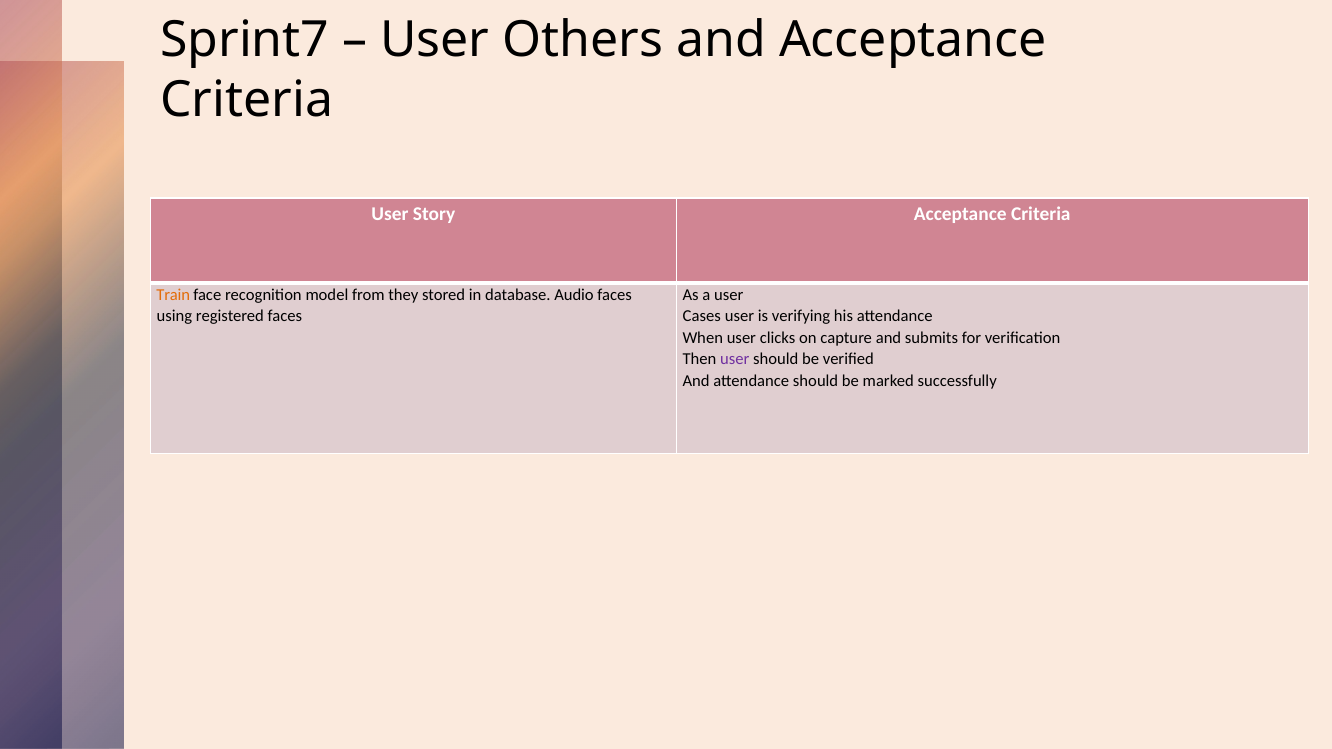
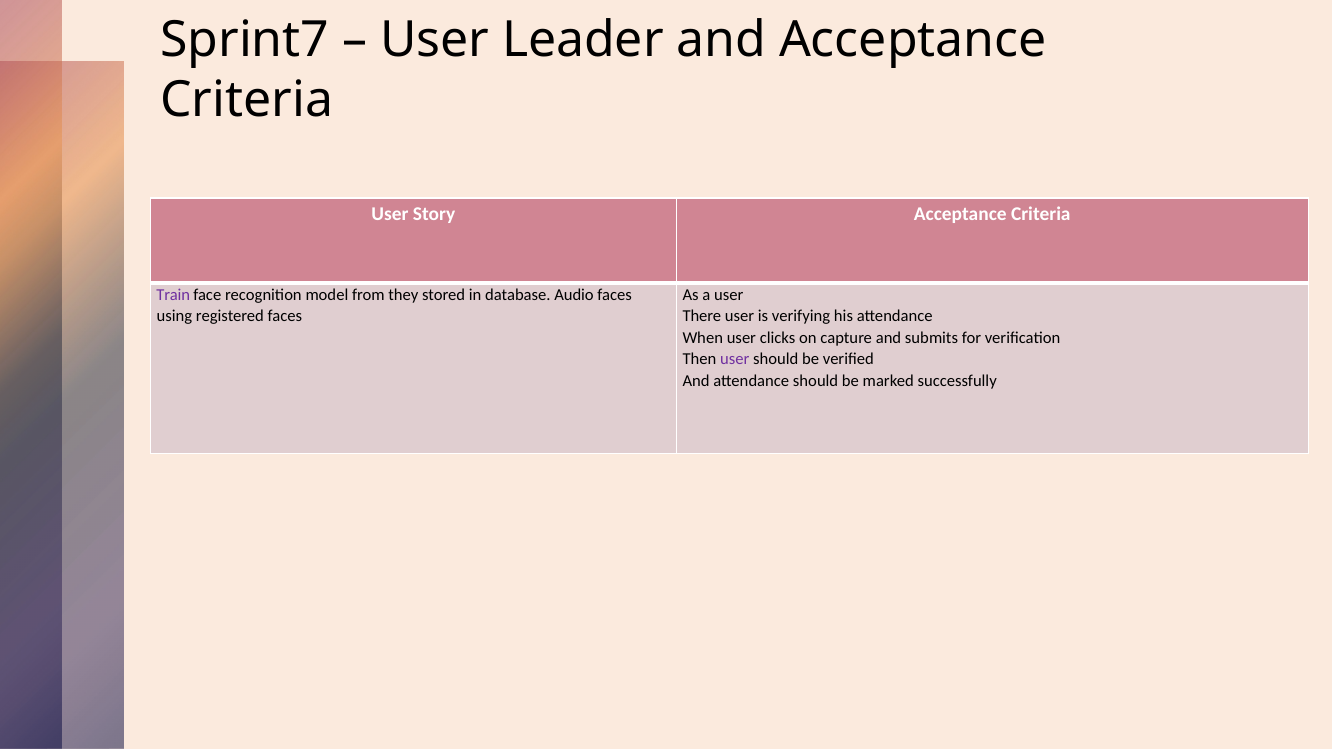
Others: Others -> Leader (583, 40)
Train colour: orange -> purple (173, 295)
Cases: Cases -> There (702, 316)
